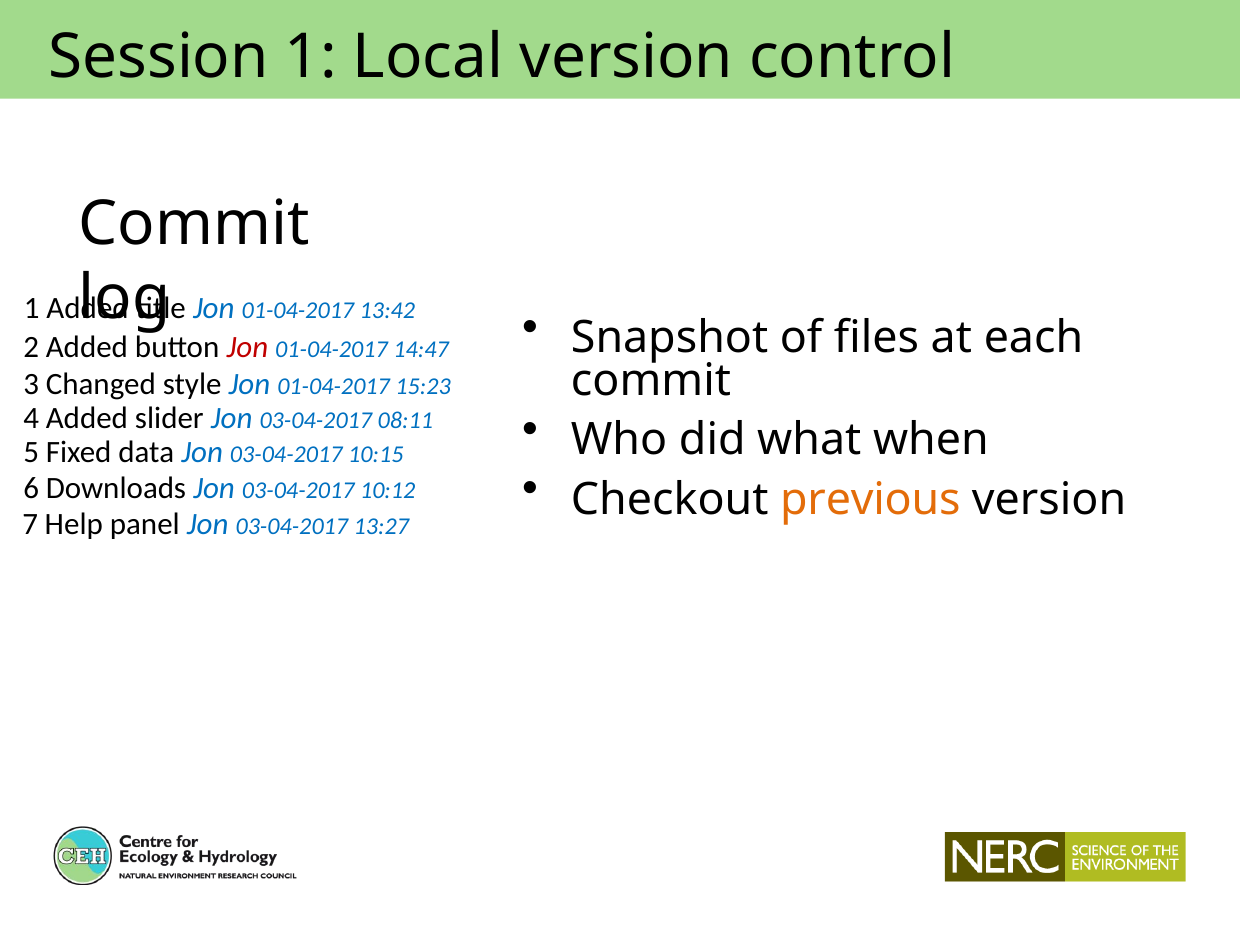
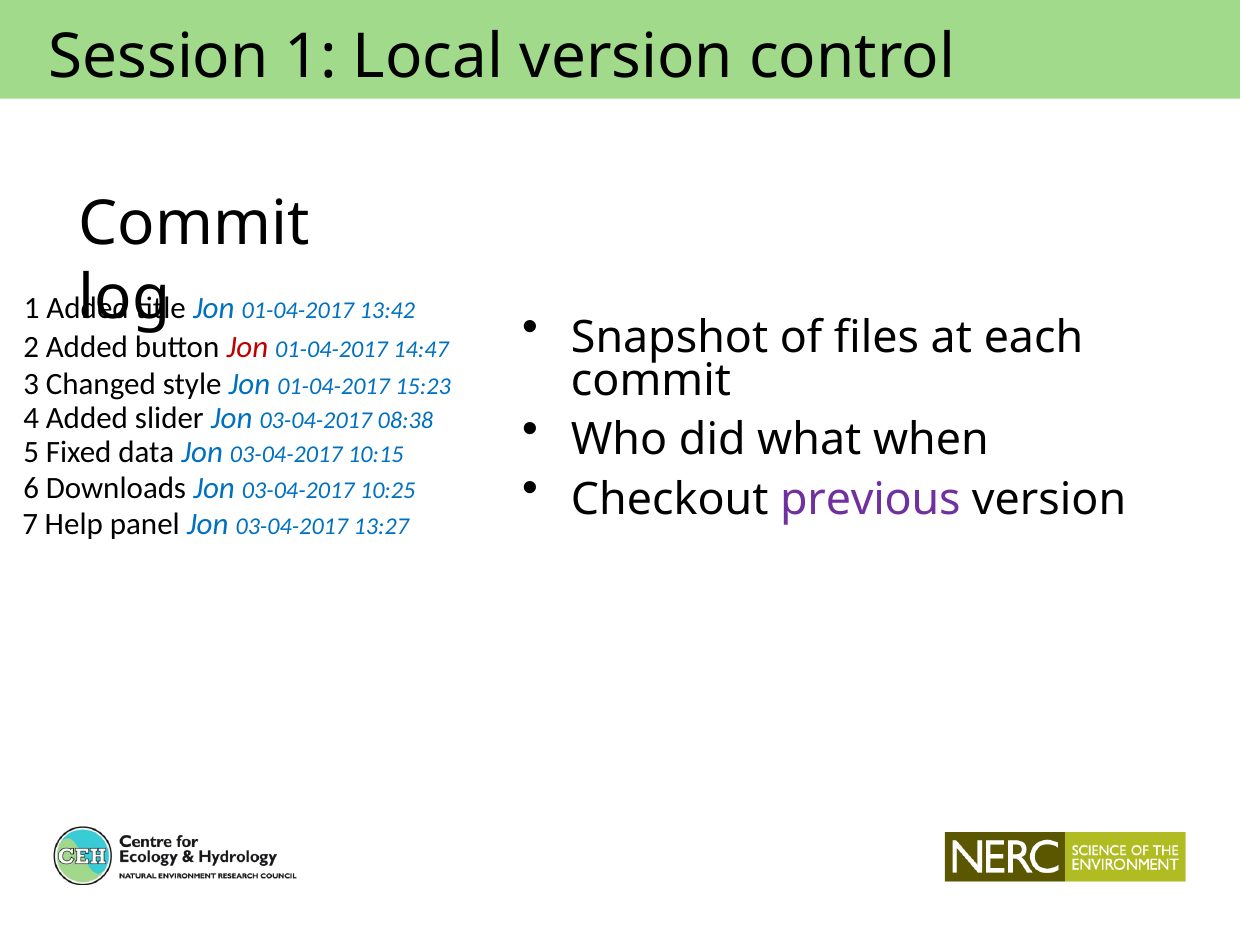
08:11: 08:11 -> 08:38 (405, 420)
previous colour: orange -> purple (870, 499)
10:12: 10:12 -> 10:25 (388, 491)
